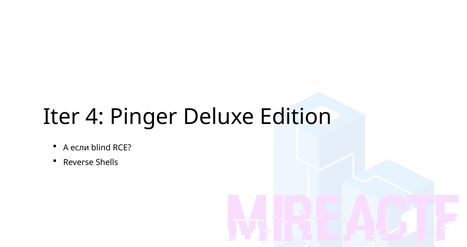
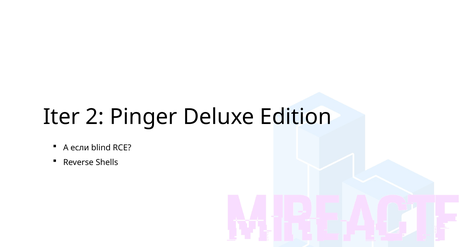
4: 4 -> 2 (95, 117)
